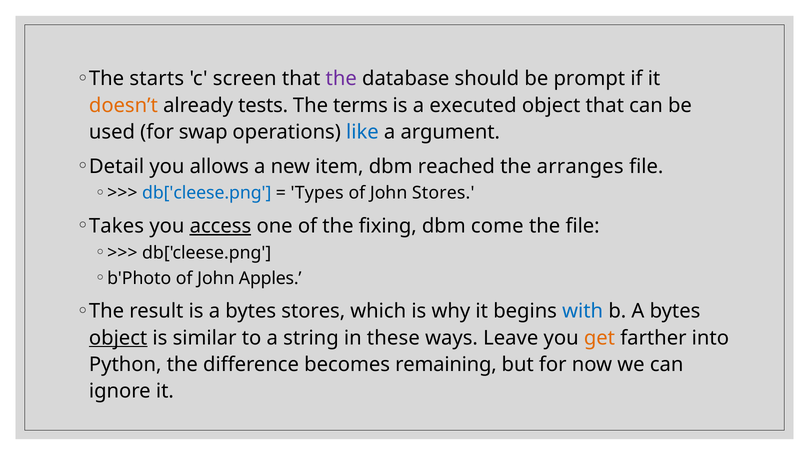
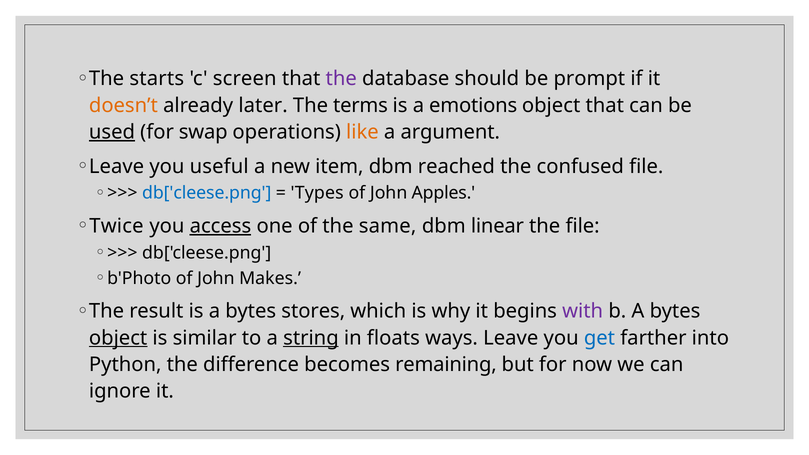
tests: tests -> later (263, 105)
executed: executed -> emotions (473, 105)
used underline: none -> present (112, 132)
like colour: blue -> orange (362, 132)
Detail: Detail -> Leave (117, 166)
allows: allows -> useful (219, 166)
arranges: arranges -> confused (580, 166)
John Stores: Stores -> Apples (443, 193)
Takes: Takes -> Twice (116, 226)
fixing: fixing -> same (388, 226)
come: come -> linear (497, 226)
Apples: Apples -> Makes (270, 278)
with colour: blue -> purple (583, 311)
string underline: none -> present (311, 338)
these: these -> floats (393, 338)
get colour: orange -> blue (599, 338)
